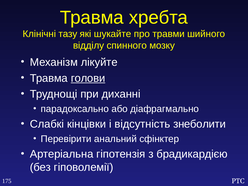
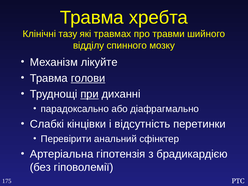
шукайте: шукайте -> травмах (113, 34)
при underline: none -> present (90, 94)
знеболити: знеболити -> перетинки (200, 124)
